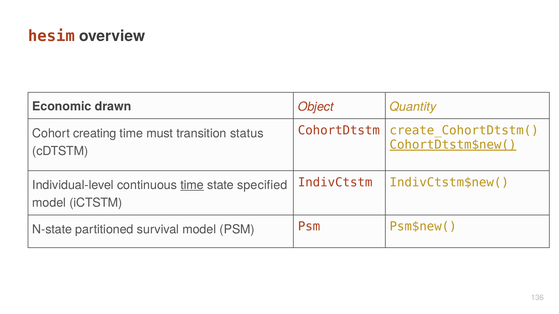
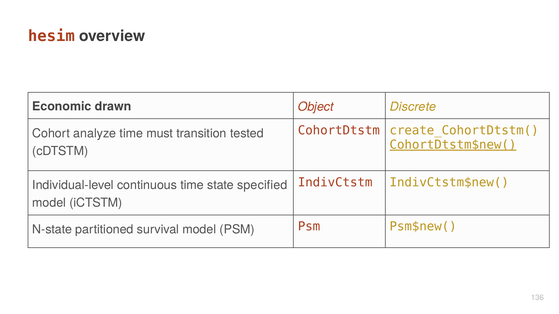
Quantity: Quantity -> Discrete (413, 107)
creating: creating -> analyze (95, 133)
status: status -> tested (247, 133)
time underline: present -> none (192, 185)
